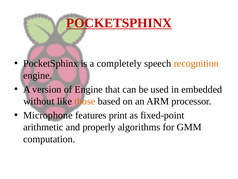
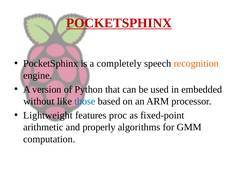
of Engine: Engine -> Python (89, 89)
those colour: orange -> blue (85, 101)
Microphone: Microphone -> Lightweight (48, 115)
print: print -> proc (118, 115)
